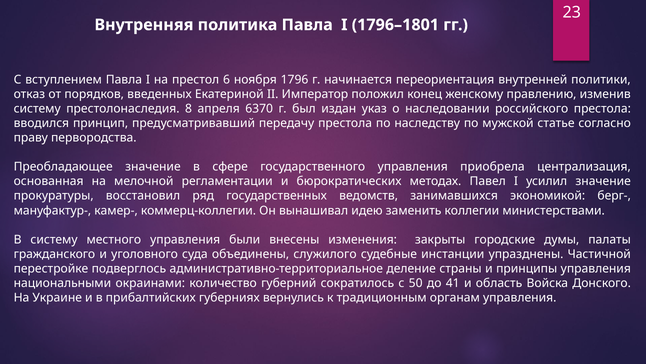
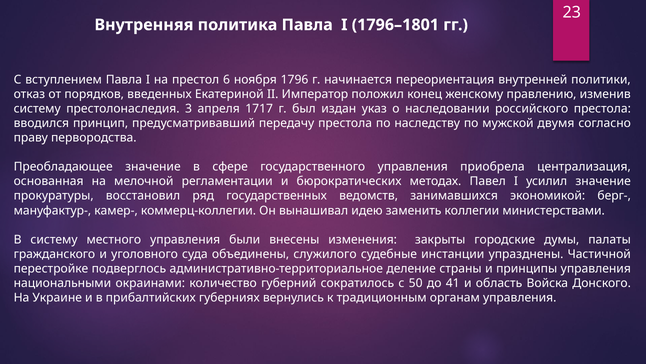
8: 8 -> 3 (189, 108)
6370: 6370 -> 1717 (259, 108)
статье: статье -> двумя (556, 123)
